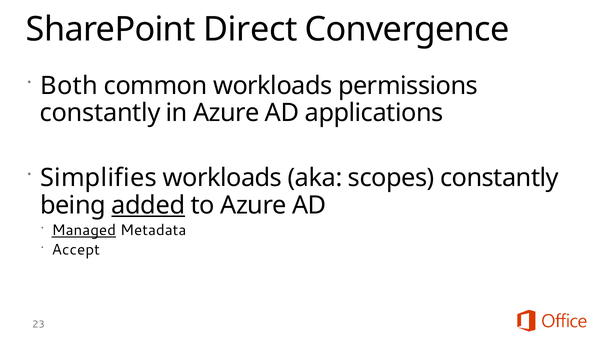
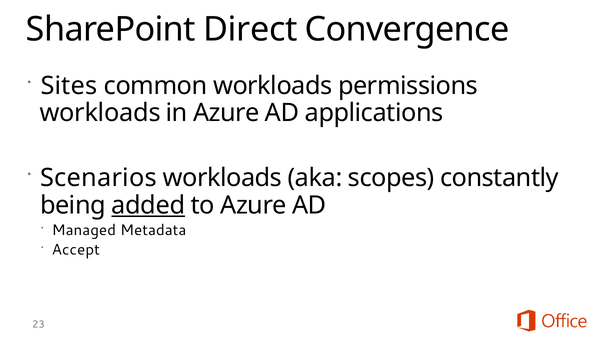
Both: Both -> Sites (69, 86)
constantly: constantly -> workloads (100, 113)
Simplifies: Simplifies -> Scenarios (98, 178)
Managed underline: present -> none (84, 230)
